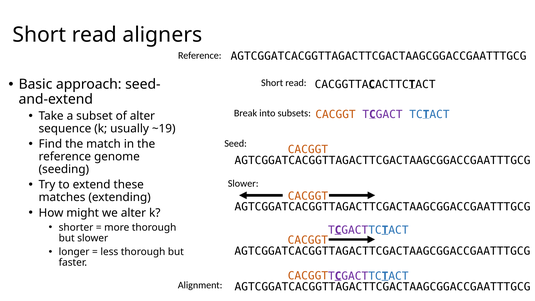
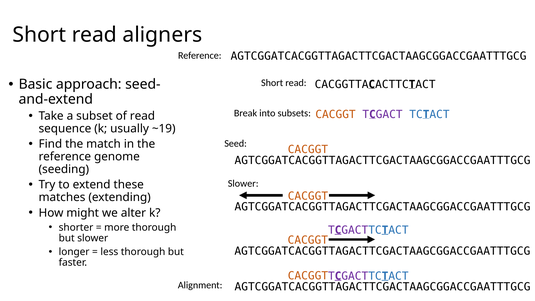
of alter: alter -> read (142, 116)
